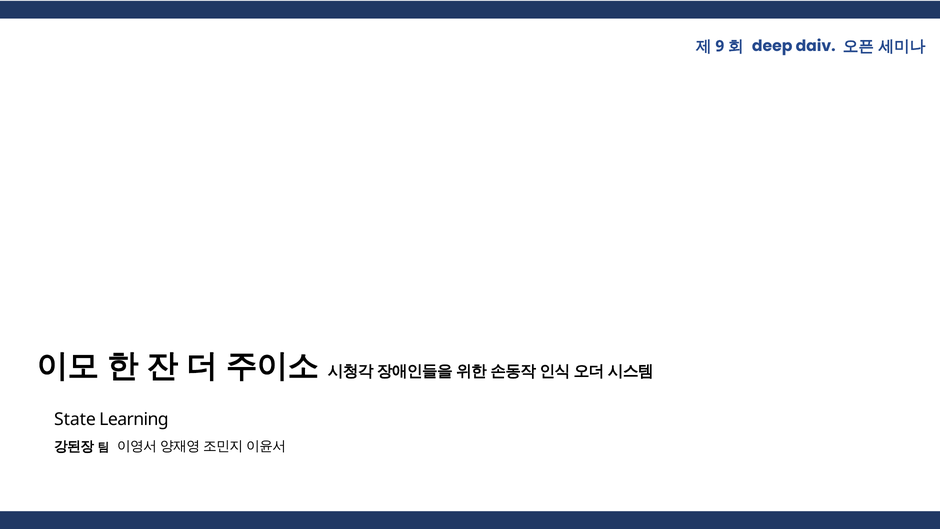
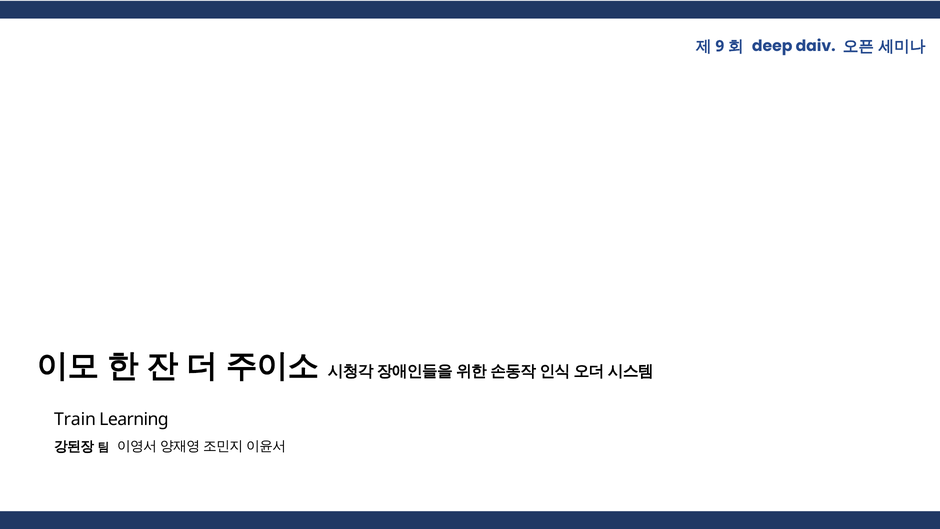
State: State -> Train (75, 419)
